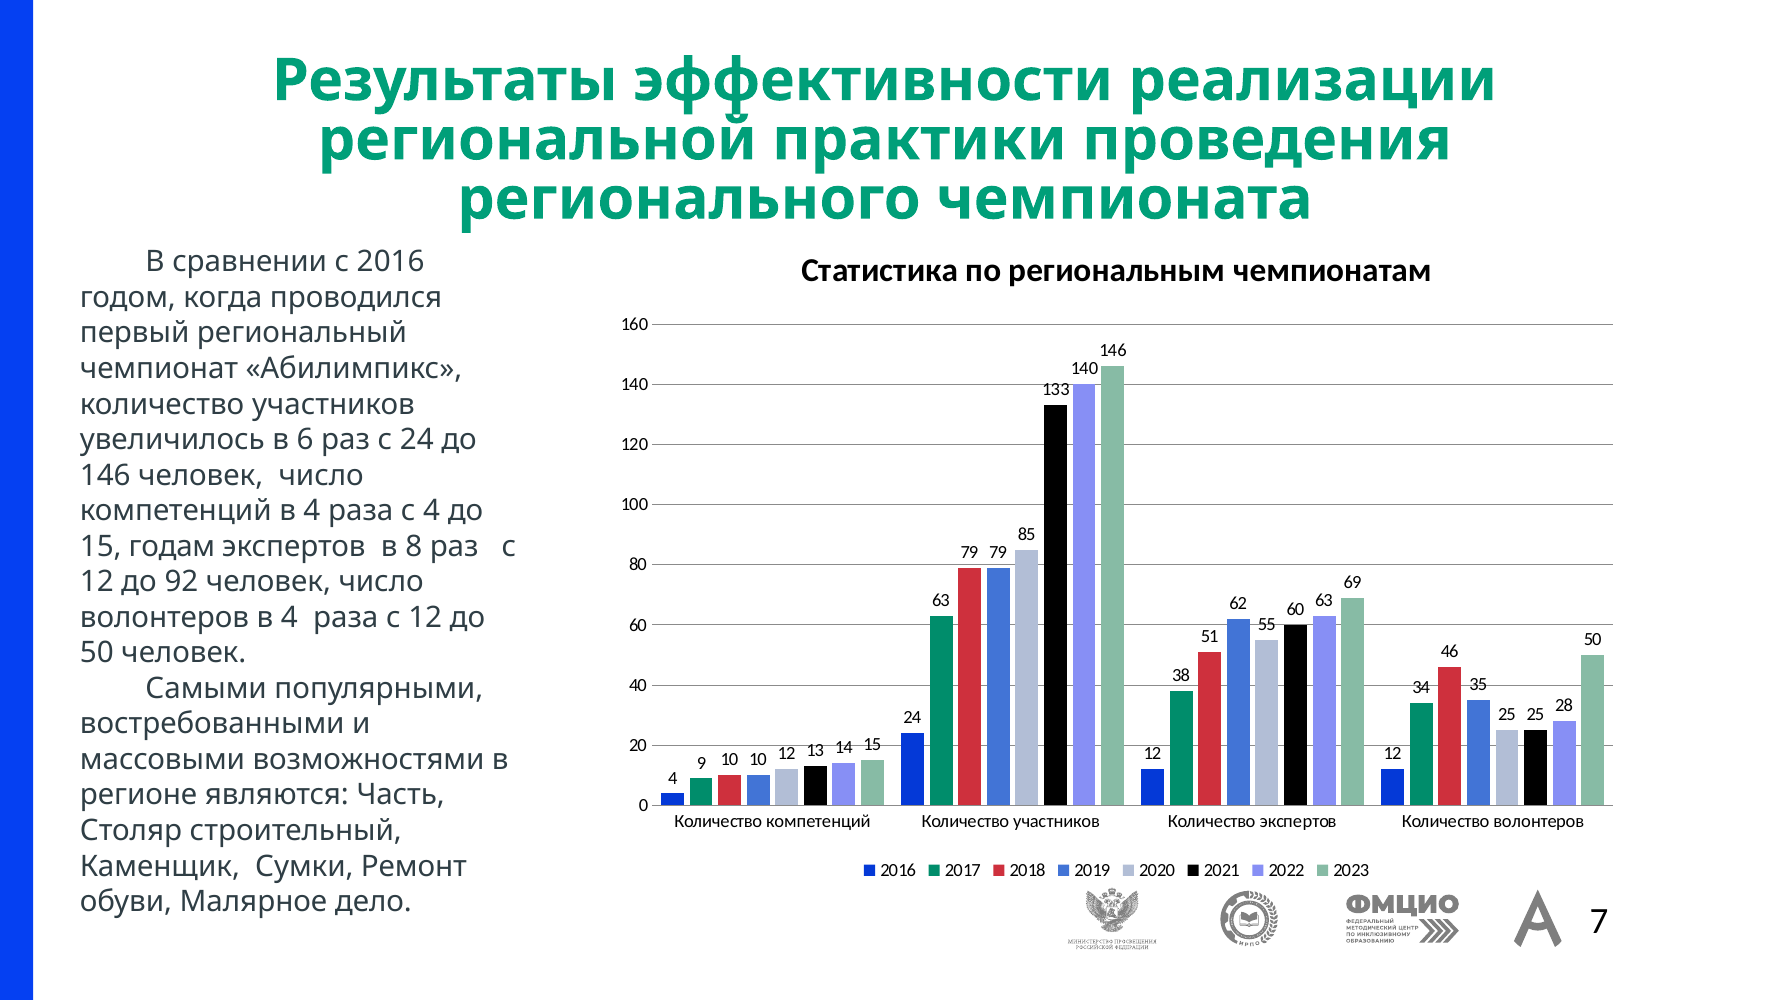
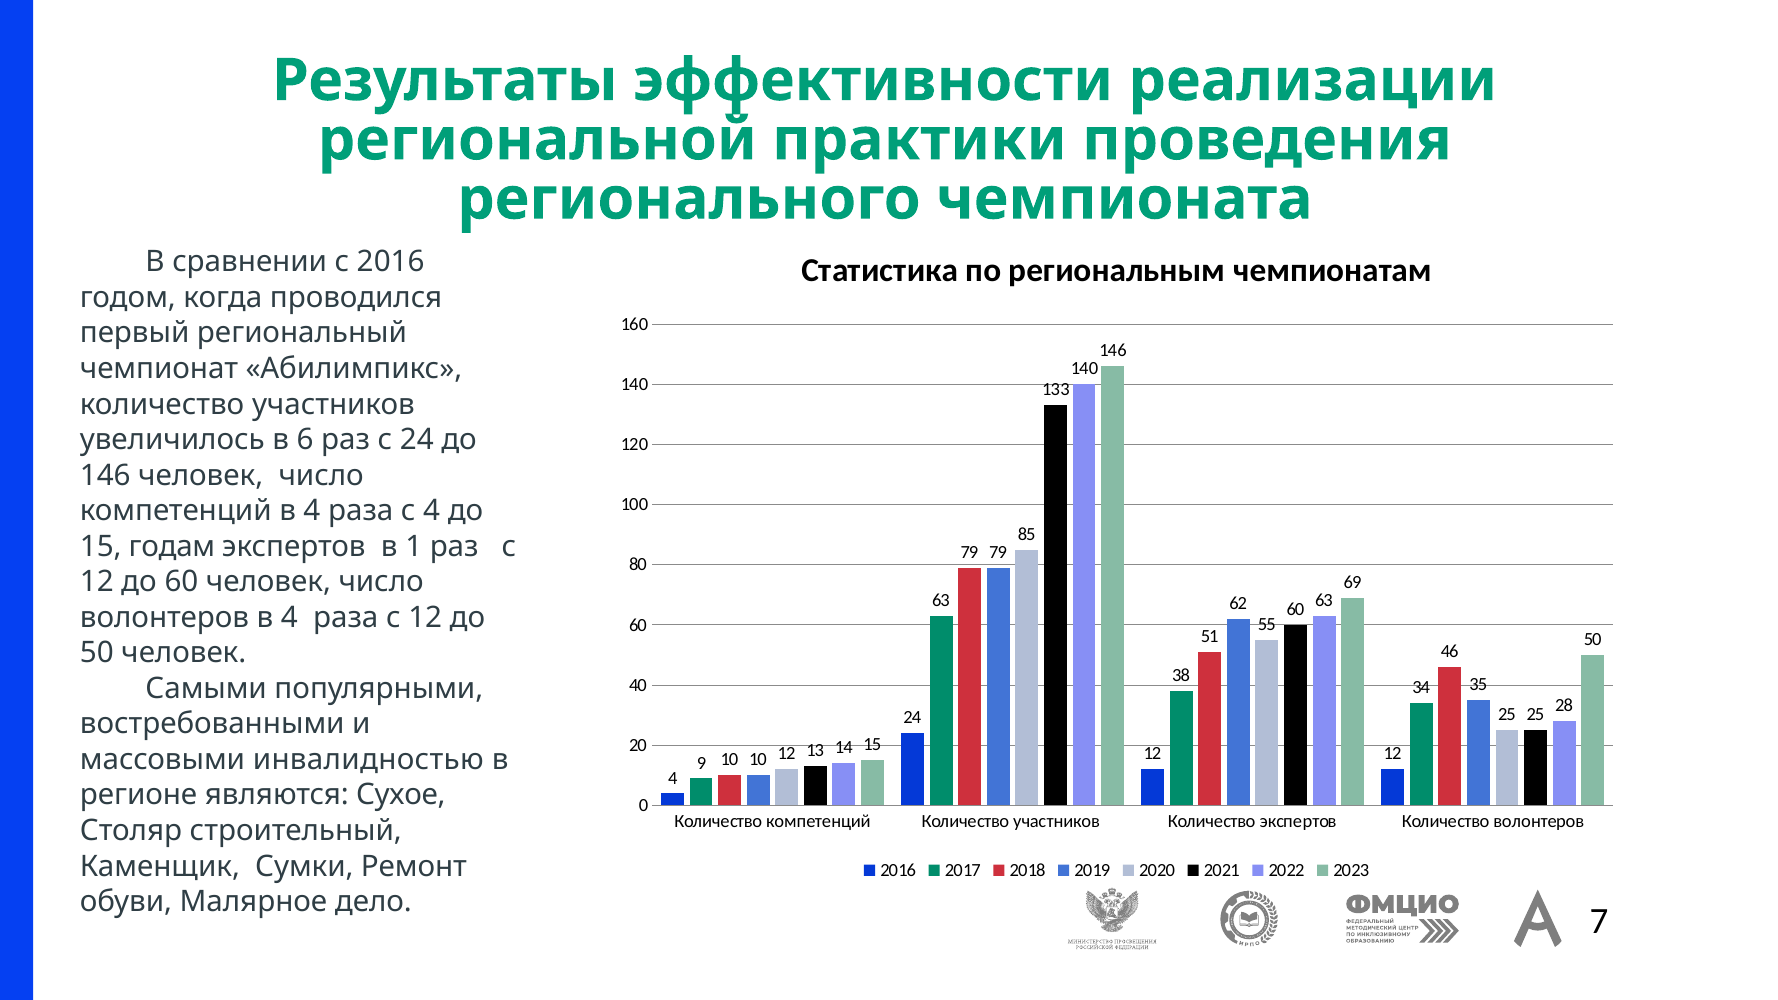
8: 8 -> 1 (414, 547)
до 92: 92 -> 60 (181, 582)
возможностями: возможностями -> инвалидностью (368, 760)
Часть: Часть -> Сухое (401, 795)
